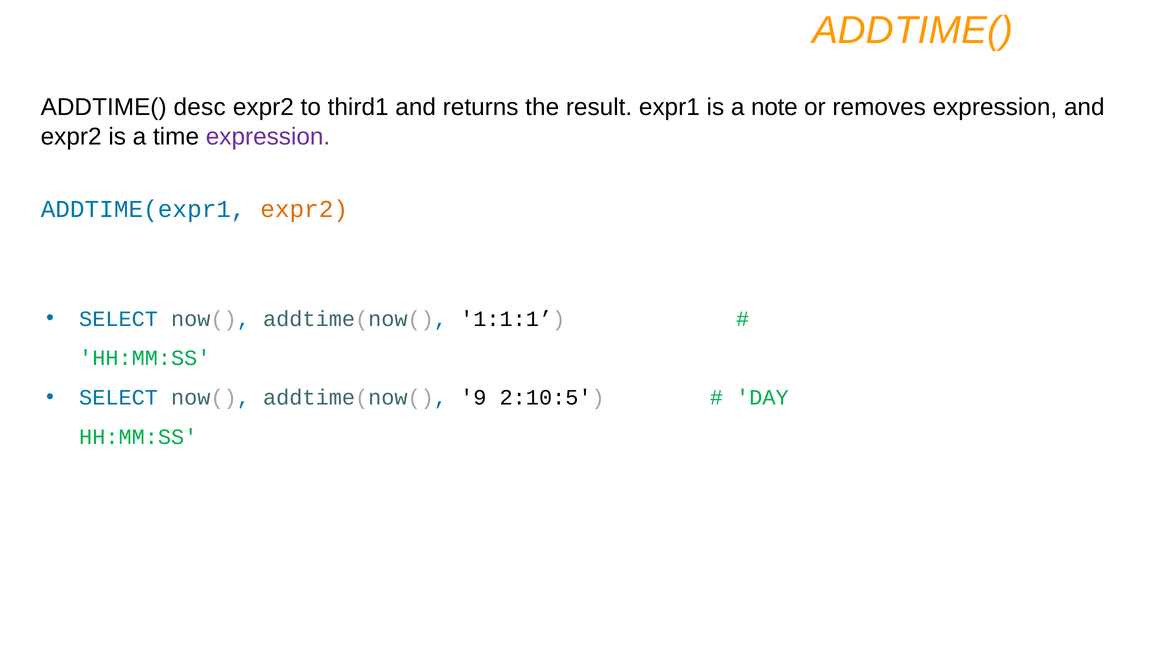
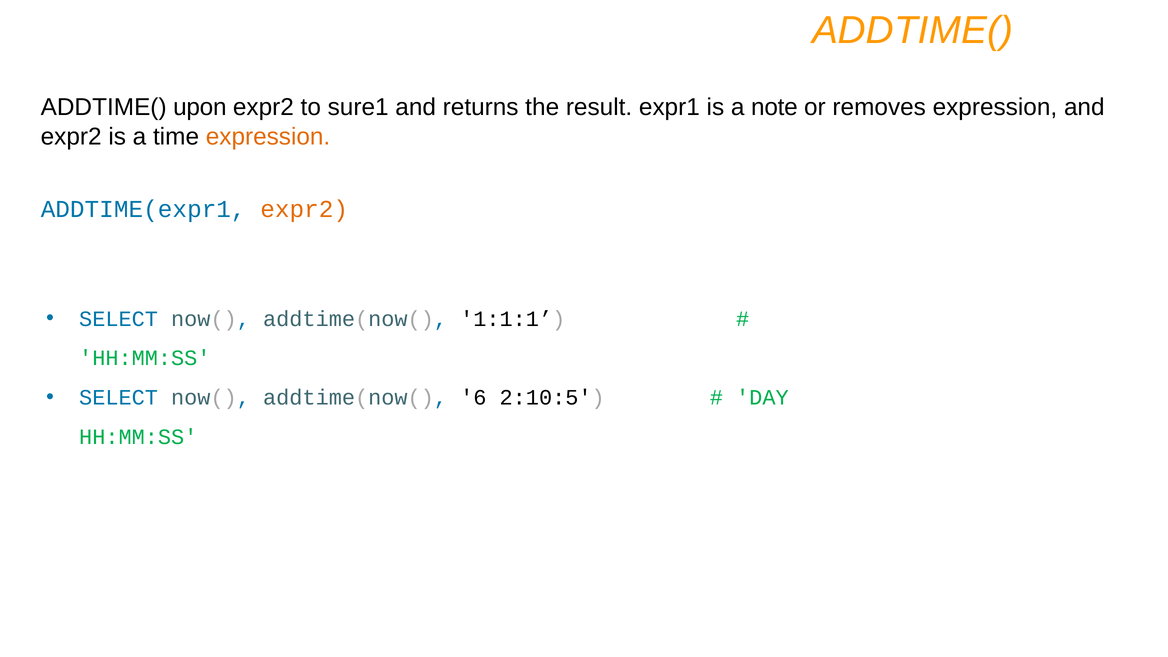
desc: desc -> upon (200, 107)
third1: third1 -> sure1 (358, 107)
expression colour: purple -> orange (268, 137)
9: 9 -> 6 (473, 398)
